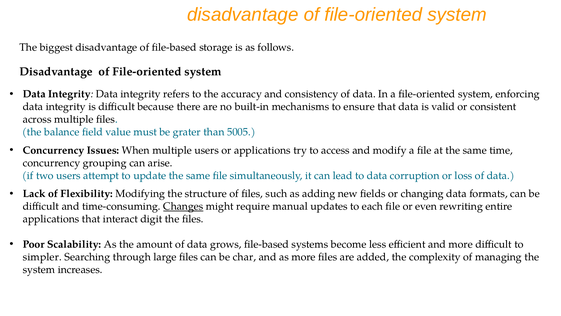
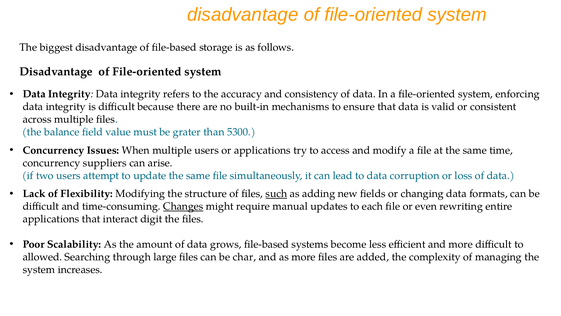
5005: 5005 -> 5300 (241, 132)
grouping: grouping -> suppliers (105, 163)
such underline: none -> present (276, 194)
simpler: simpler -> allowed (42, 257)
